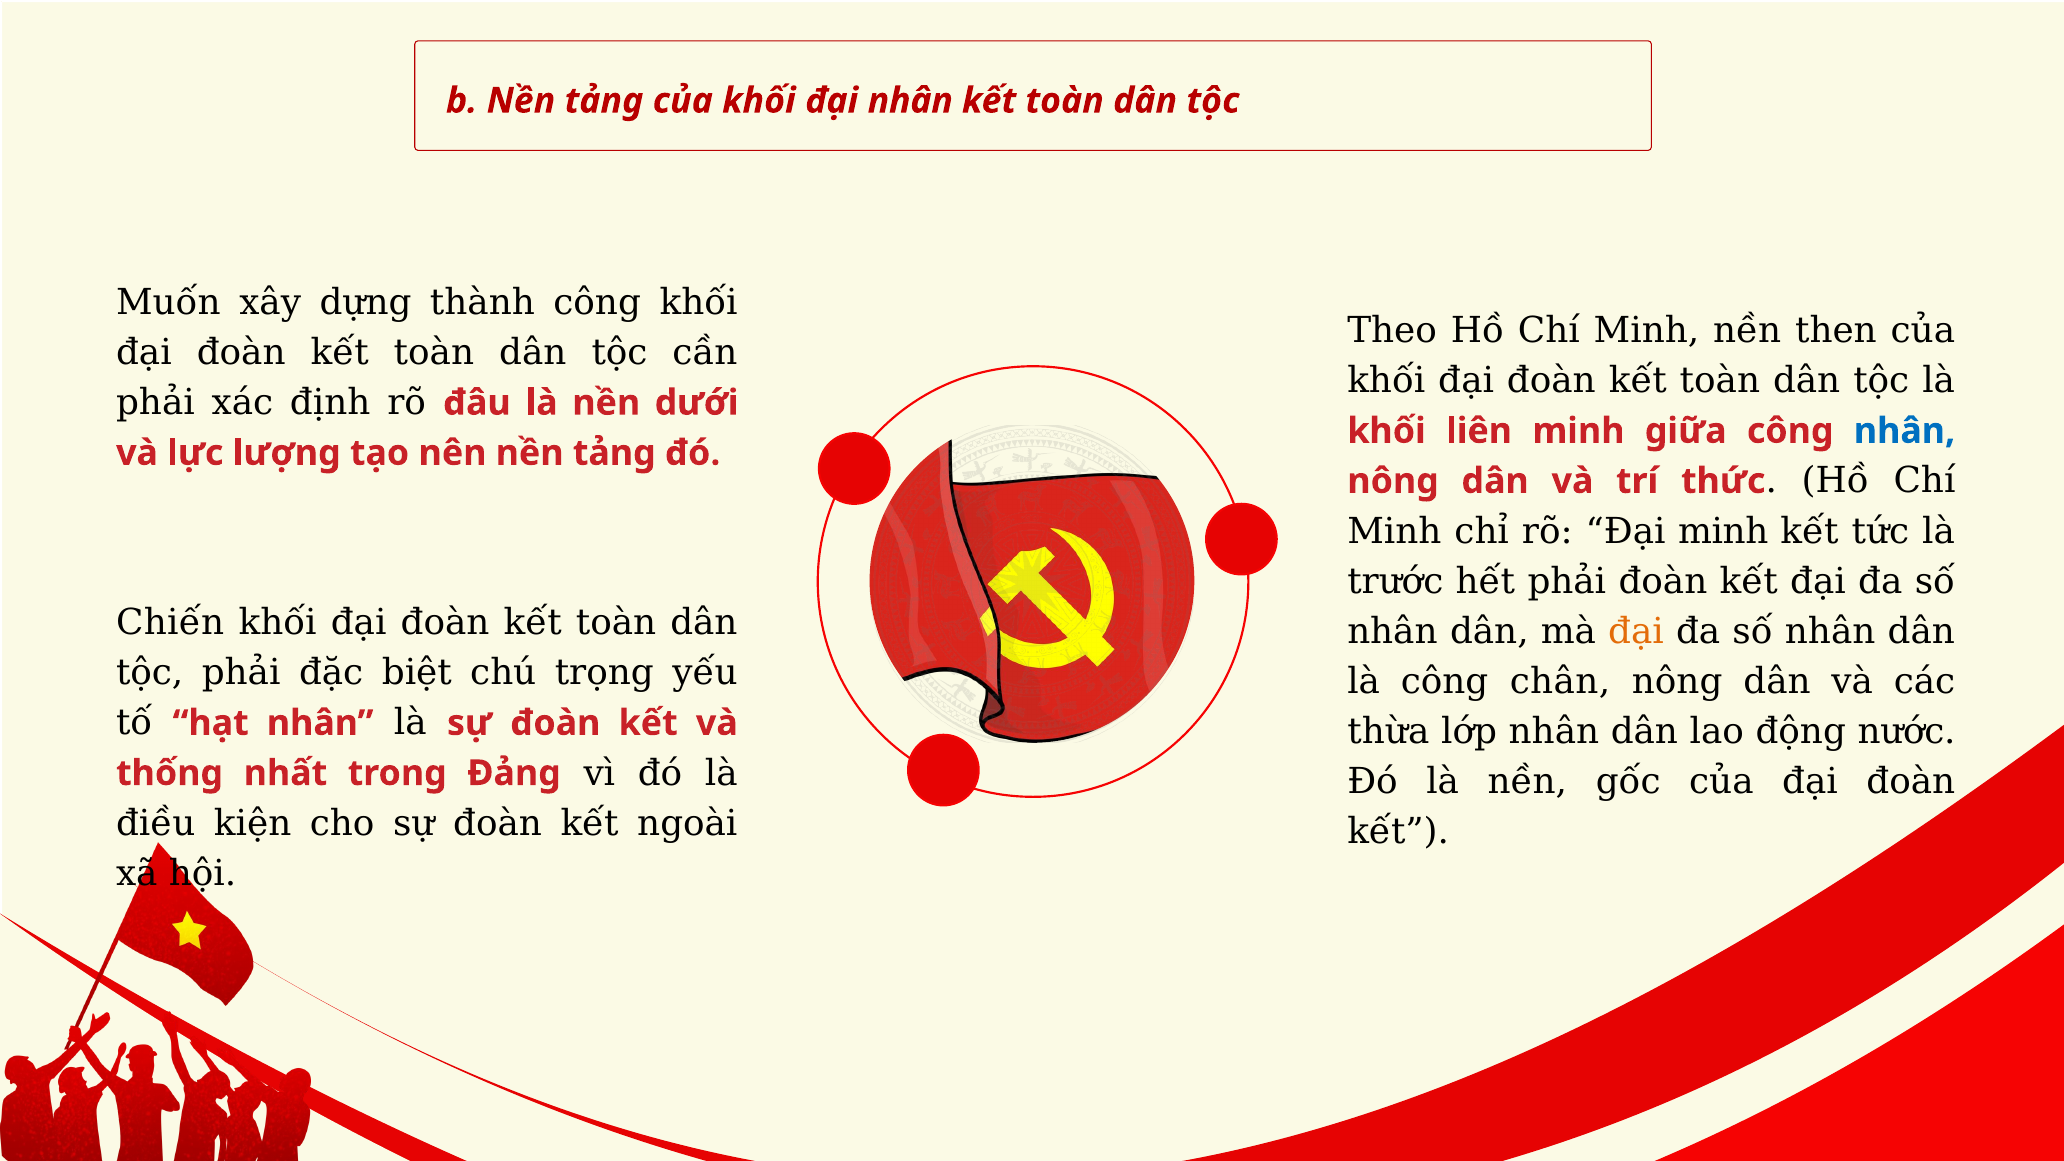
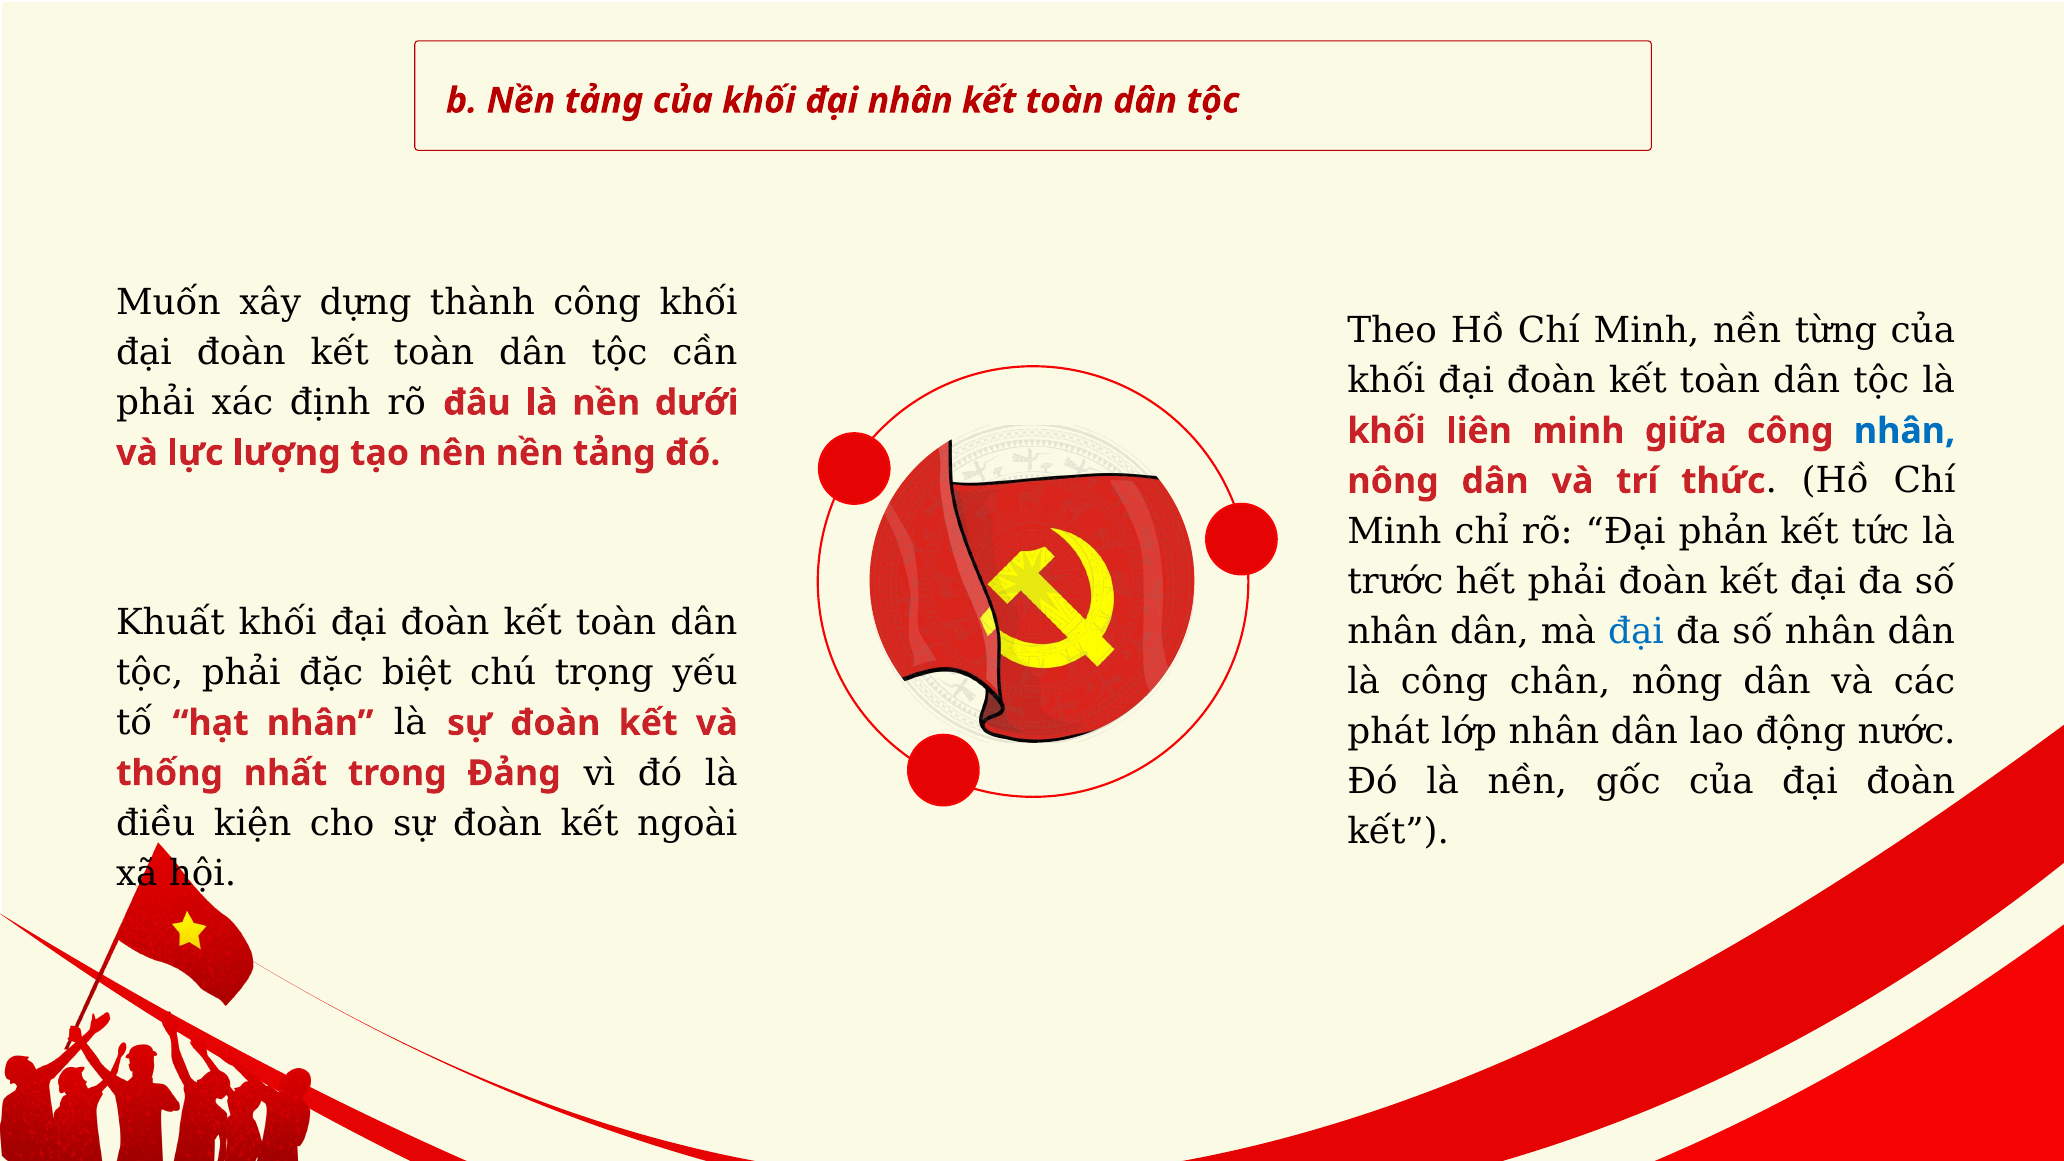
then: then -> từng (1836, 331)
Đại minh: minh -> phản (1723, 531)
Chiến: Chiến -> Khuất (170, 623)
đại colour: orange -> blue (1636, 632)
thừa: thừa -> phát (1388, 732)
